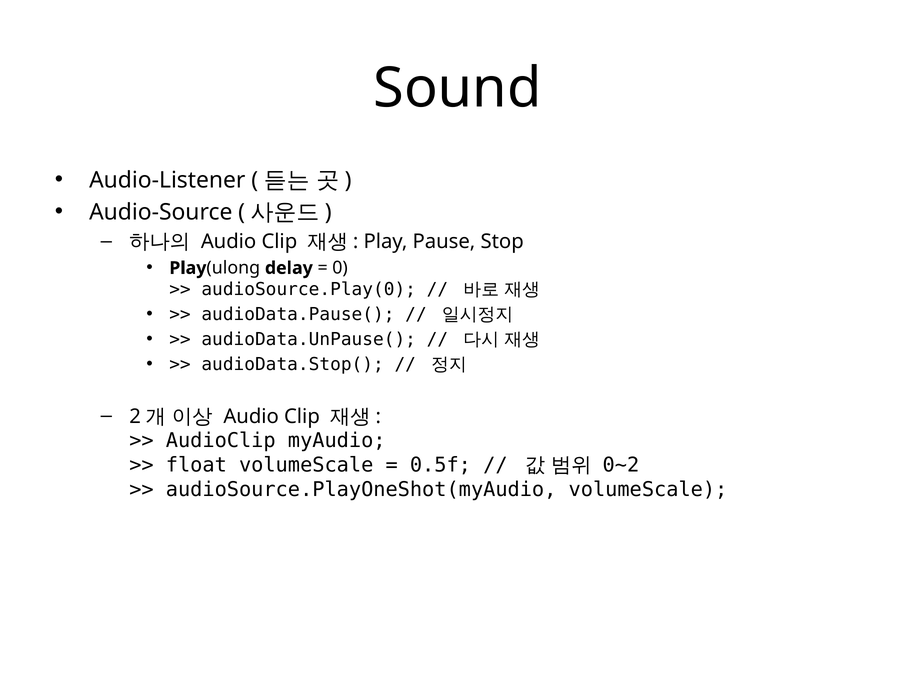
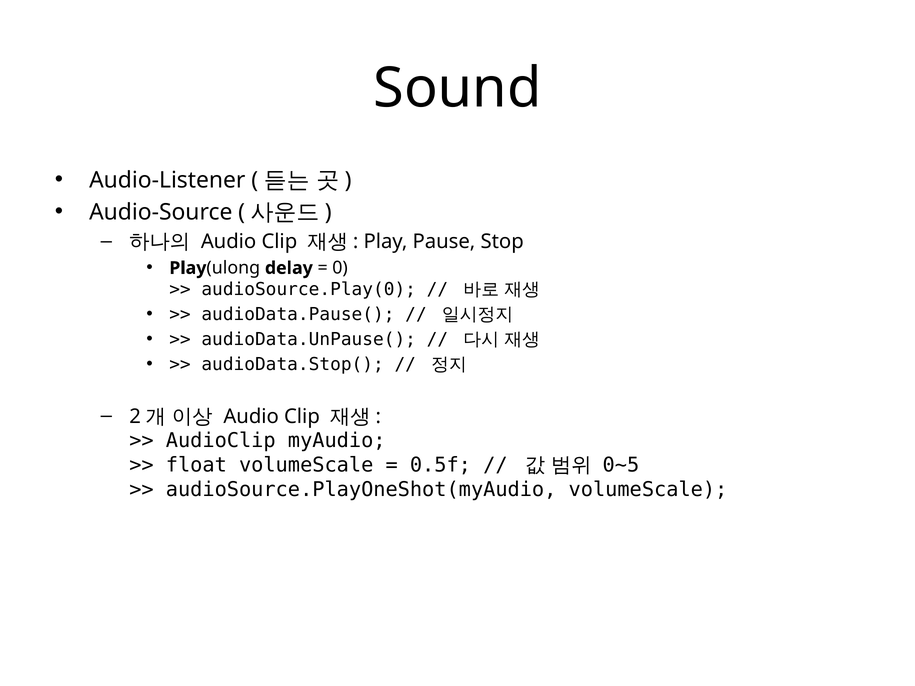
0~2: 0~2 -> 0~5 (621, 465)
